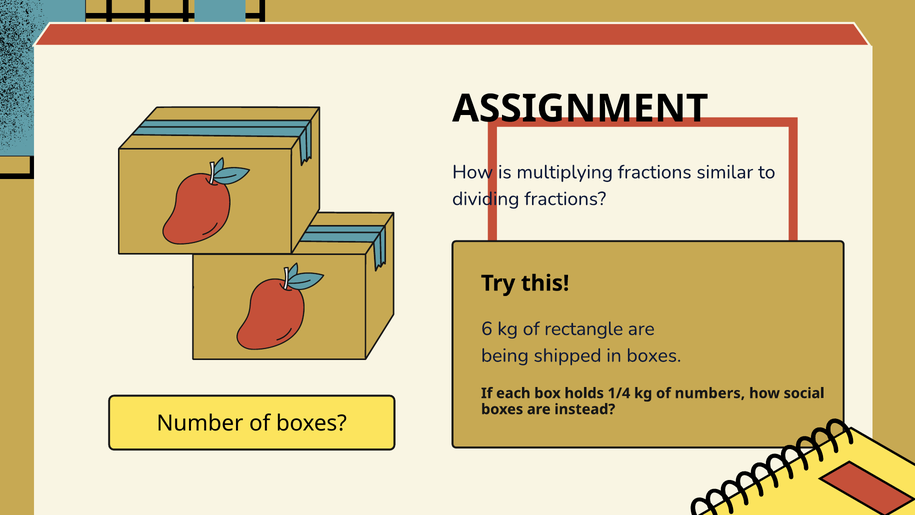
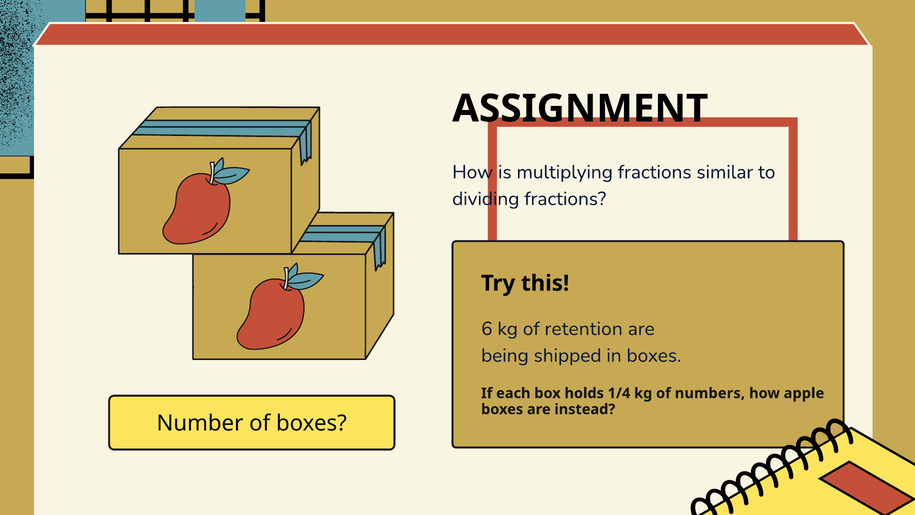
rectangle: rectangle -> retention (584, 329)
social: social -> apple (804, 393)
